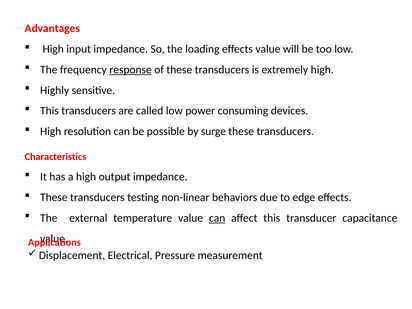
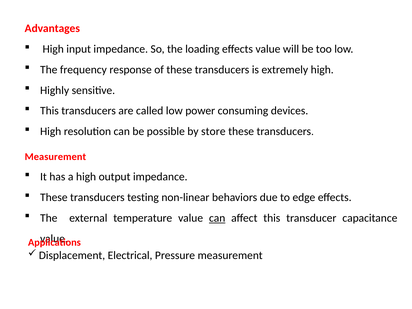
response underline: present -> none (131, 70)
surge: surge -> store (213, 131)
Characteristics: Characteristics -> Measurement (55, 157)
